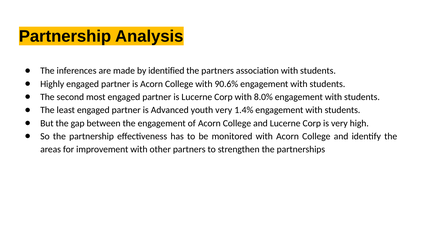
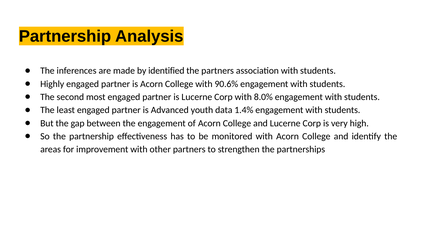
youth very: very -> data (224, 110)
